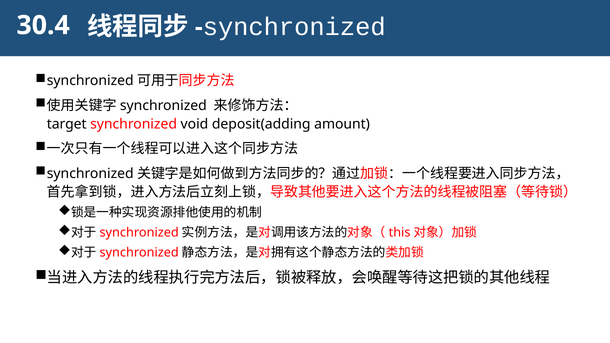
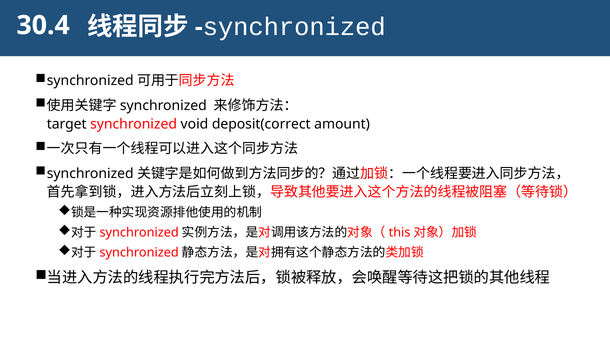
deposit(adding: deposit(adding -> deposit(correct (261, 124)
